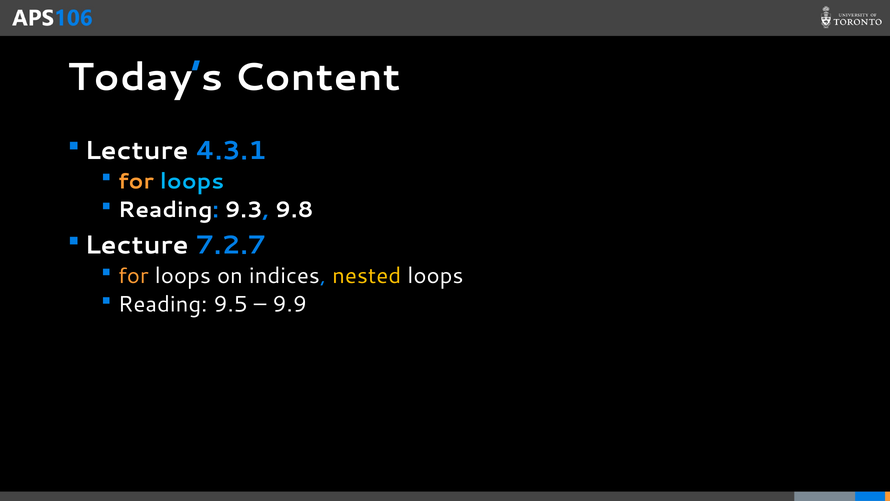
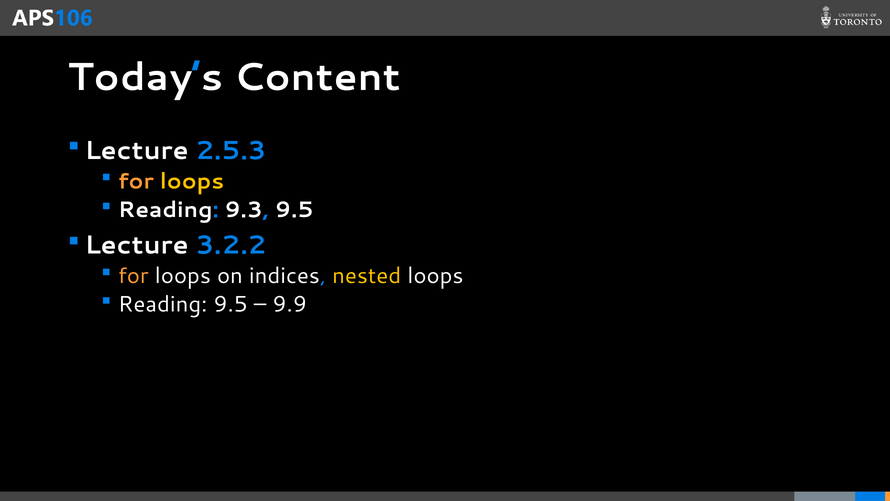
4.3.1: 4.3.1 -> 2.5.3 (231, 150)
loops colour: light blue -> yellow (192, 181)
9.3 9.8: 9.8 -> 9.5 (294, 210)
7.2.7: 7.2.7 -> 3.2.2 (231, 245)
